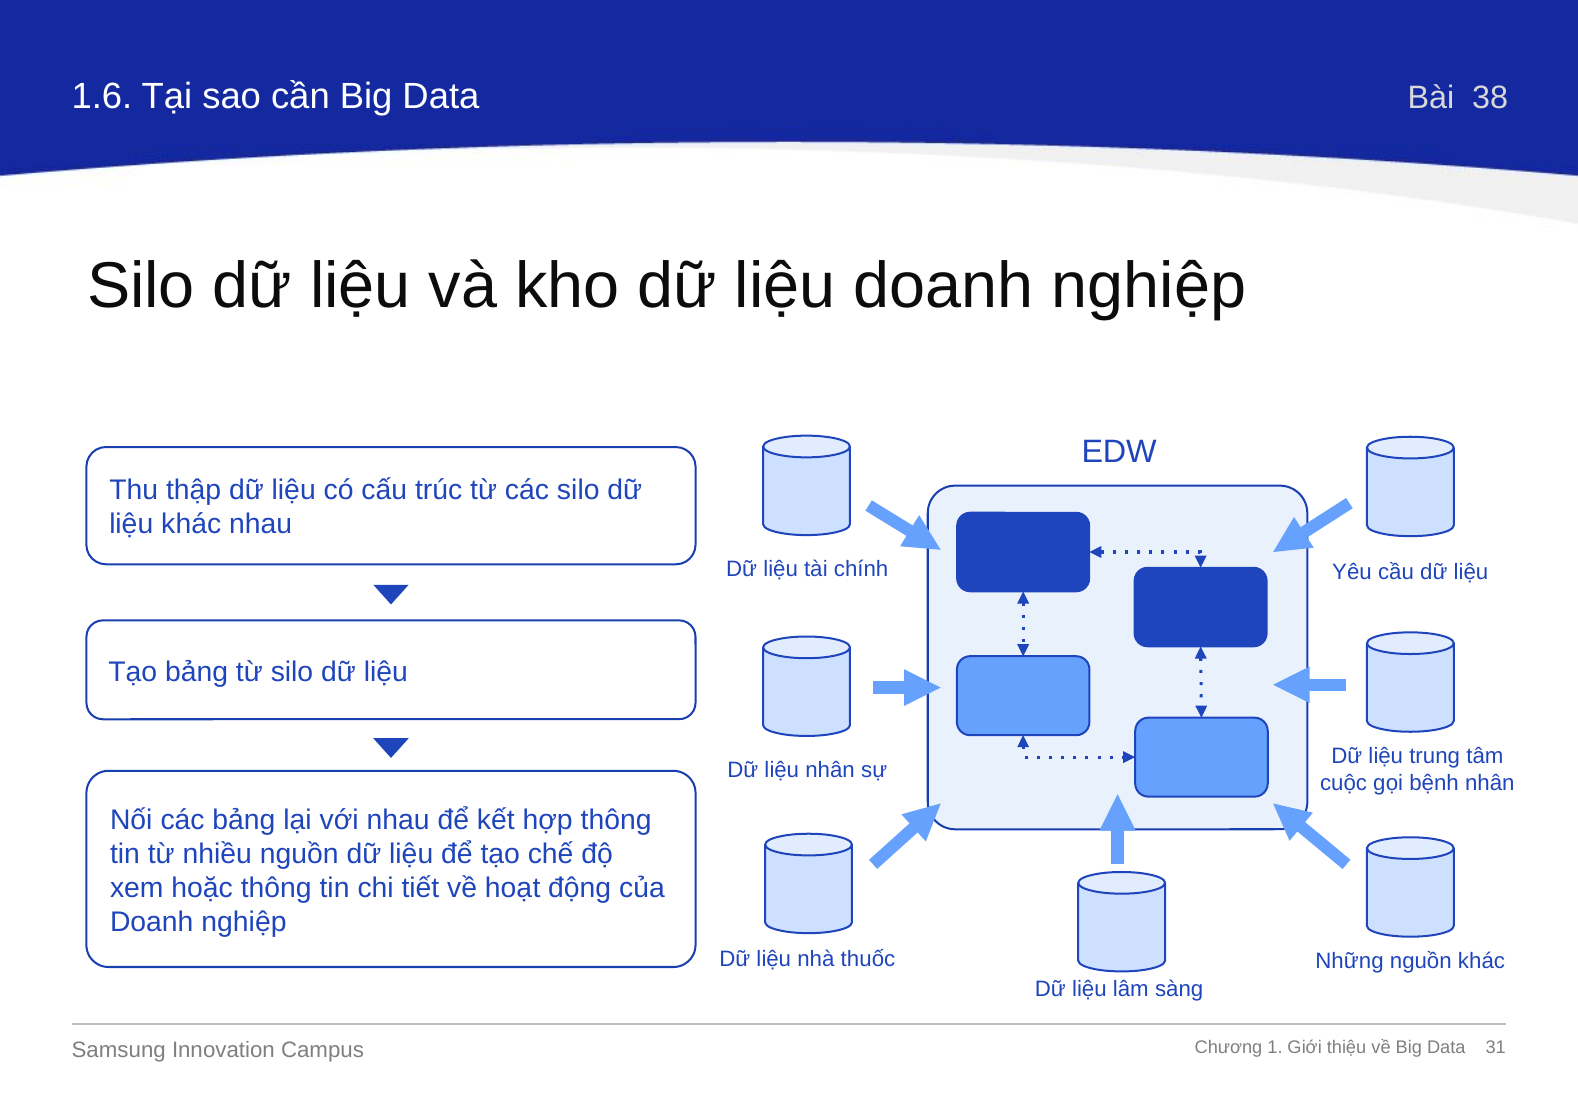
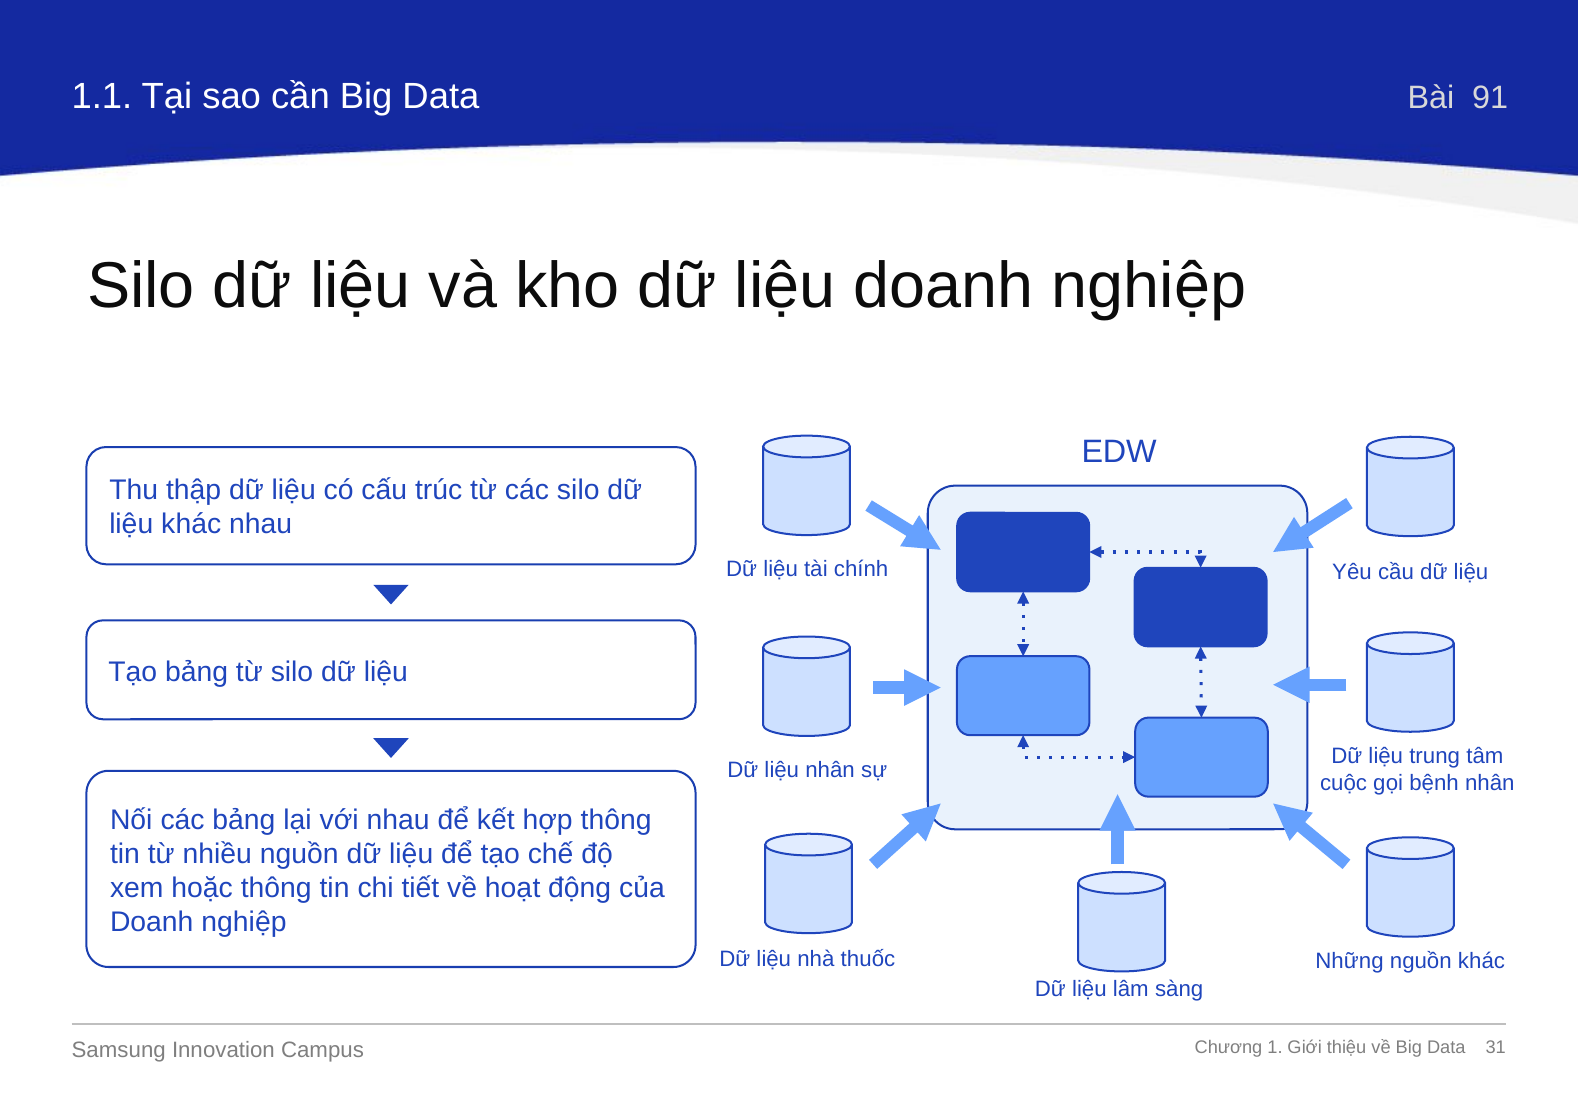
1.6: 1.6 -> 1.1 (102, 96)
38: 38 -> 91 (1490, 98)
